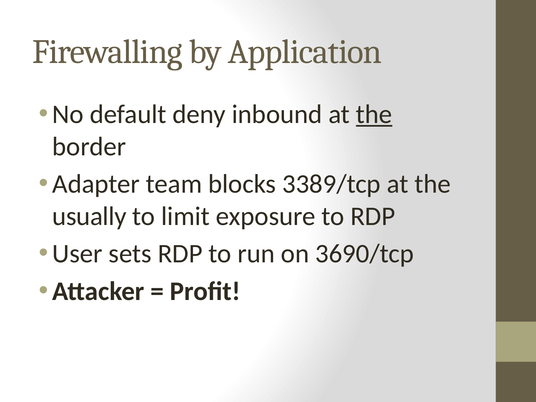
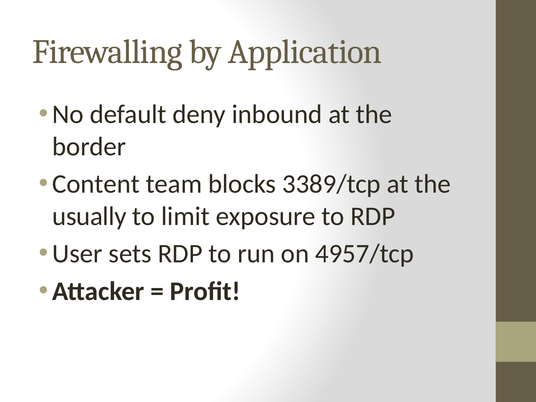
the underline: present -> none (374, 114)
Adapter: Adapter -> Content (96, 184)
3690/tcp: 3690/tcp -> 4957/tcp (365, 254)
